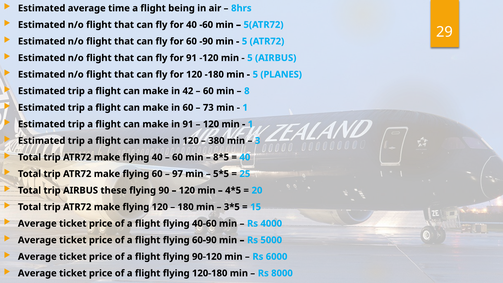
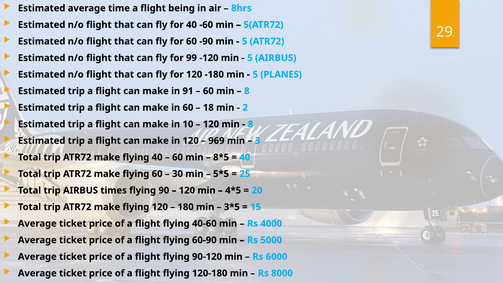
for 91: 91 -> 99 (191, 58)
42: 42 -> 91 (188, 91)
73: 73 -> 18 (208, 108)
1: 1 -> 2 (245, 108)
in 91: 91 -> 10 (188, 124)
1: 1 -> 8 (250, 124)
380: 380 -> 969 (216, 141)
97: 97 -> 30 (178, 174)
these: these -> times (114, 190)
